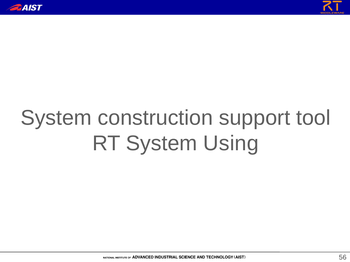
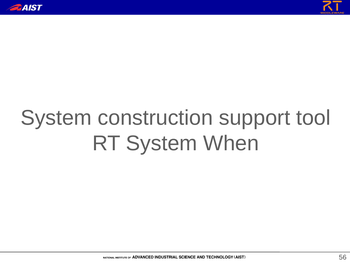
Using: Using -> When (231, 144)
